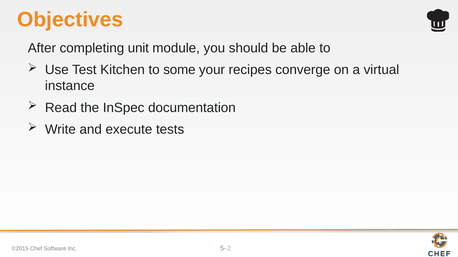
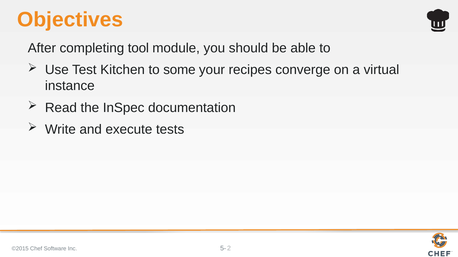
unit: unit -> tool (138, 48)
